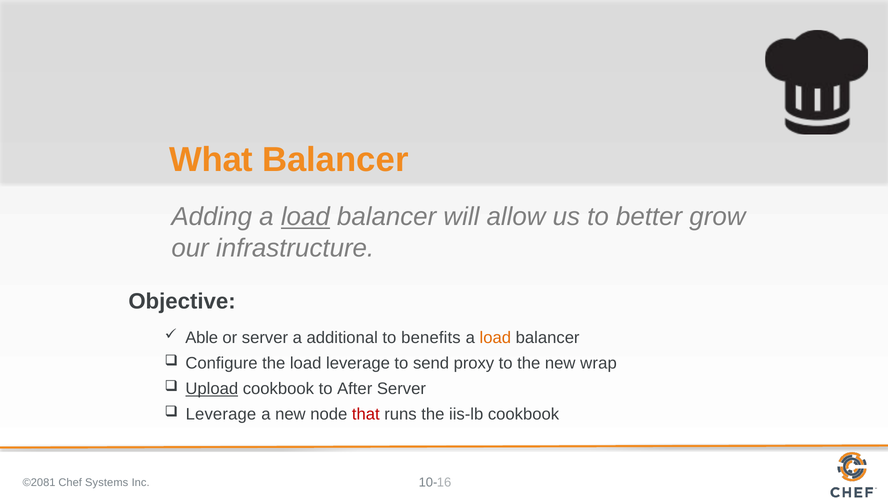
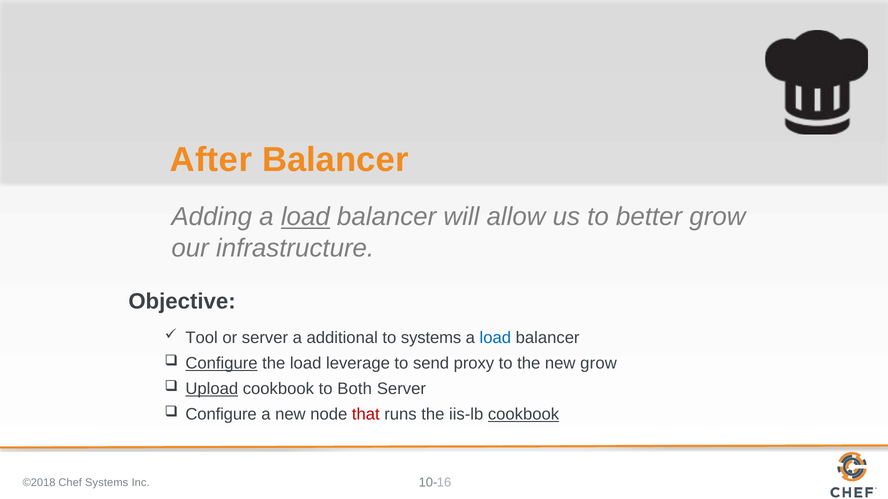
What: What -> After (211, 160)
Able: Able -> Tool (202, 338)
to benefits: benefits -> systems (431, 338)
load colour: orange -> blue (495, 338)
Configure underline: none -> present (221, 364)
new wrap: wrap -> grow (599, 364)
After: After -> Both (355, 389)
Leverage: Leverage -> Configure (221, 415)
cookbook underline: none -> present (524, 415)
©2081: ©2081 -> ©2018 (39, 483)
